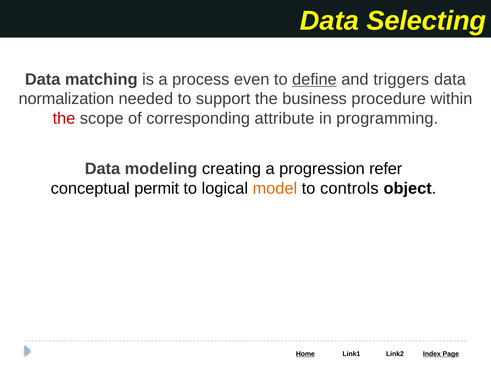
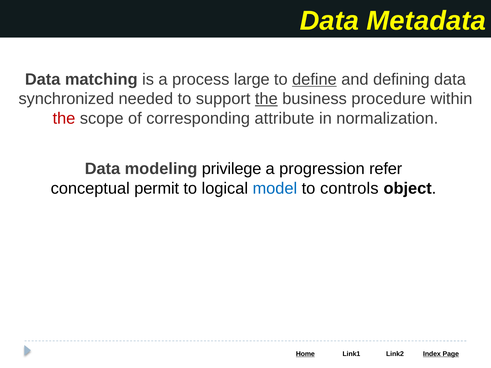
Selecting: Selecting -> Metadata (426, 21)
even: even -> large (252, 79)
triggers: triggers -> defining (401, 79)
normalization: normalization -> synchronized (66, 99)
the underline: none -> present (266, 99)
programming: programming -> normalization (387, 119)
creating: creating -> privilege (232, 169)
model colour: orange -> blue (275, 188)
